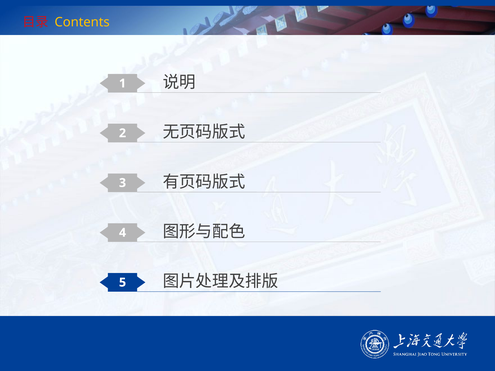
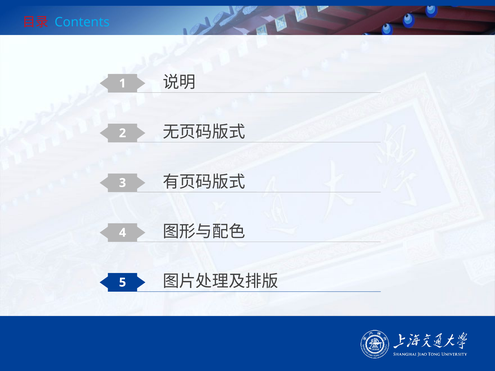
Contents colour: yellow -> light blue (82, 22)
